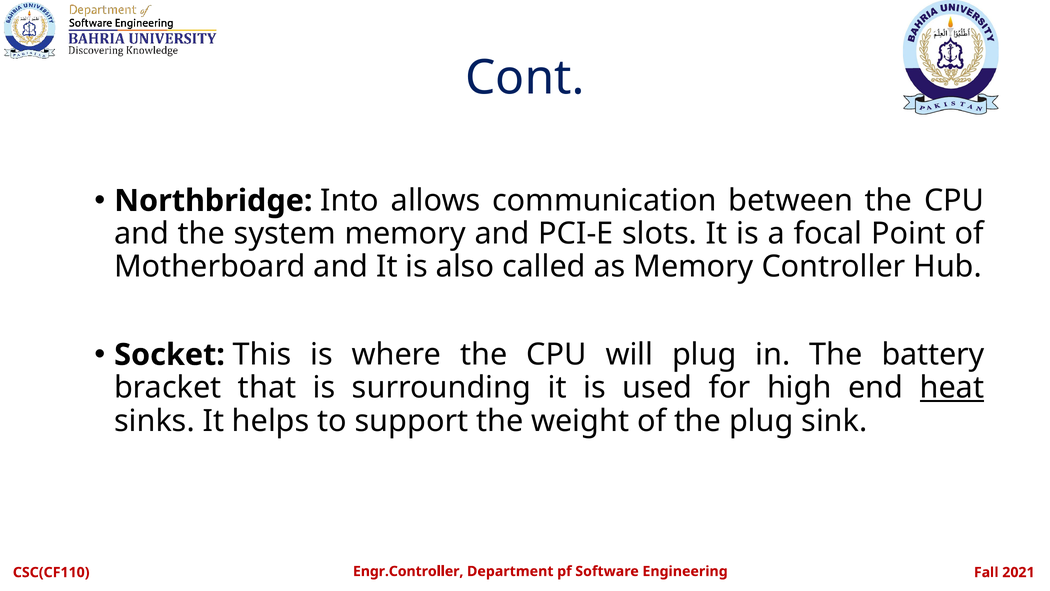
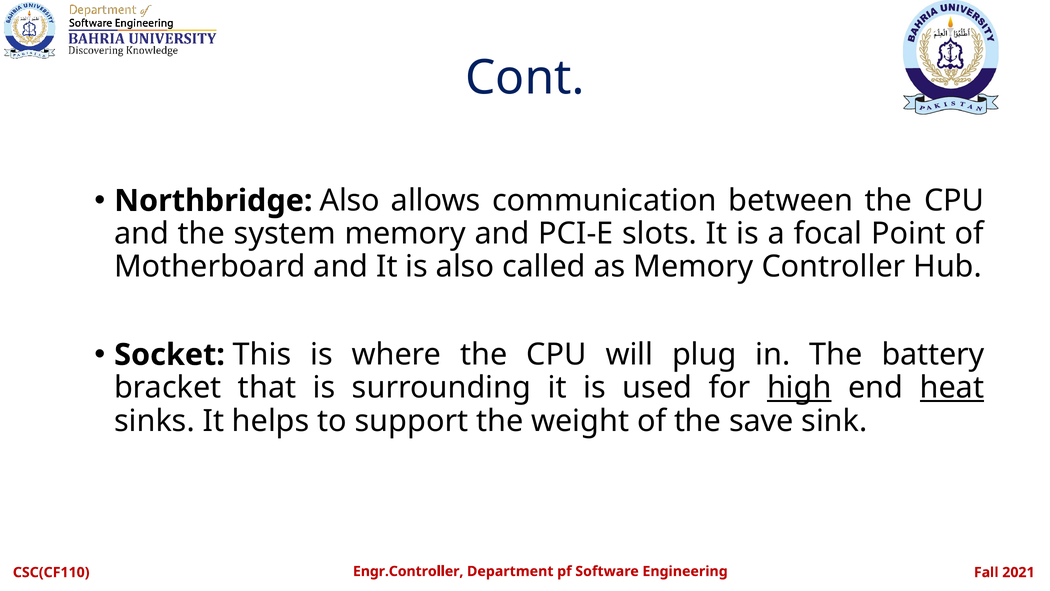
Northbridge Into: Into -> Also (350, 201)
high underline: none -> present (799, 388)
the plug: plug -> save (761, 421)
